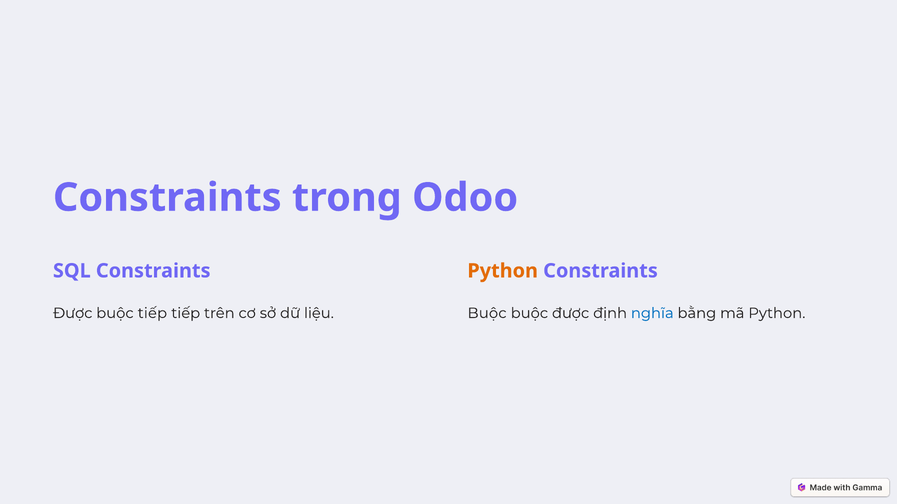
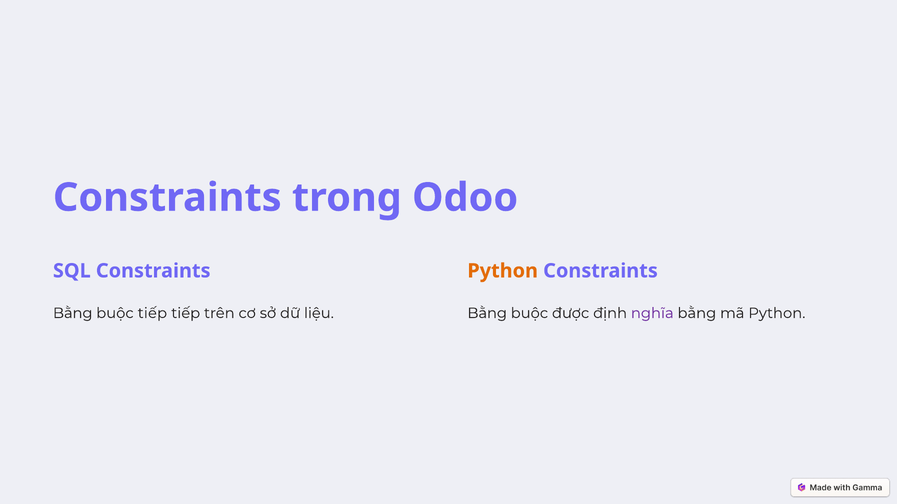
Được: Được -> Bằng (73, 313)
Buộc: Buộc -> Bằng (487, 313)
nghĩa colour: blue -> purple (652, 313)
